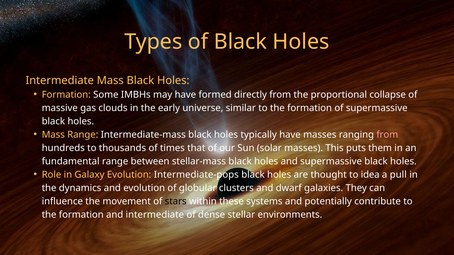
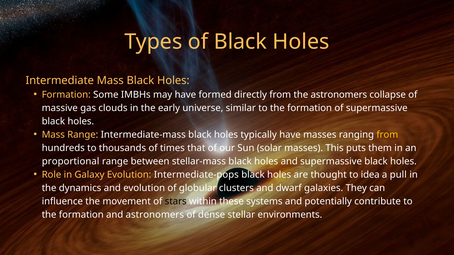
the proportional: proportional -> astronomers (339, 95)
from colour: pink -> yellow (387, 135)
fundamental: fundamental -> proportional (71, 162)
and intermediate: intermediate -> astronomers (155, 215)
